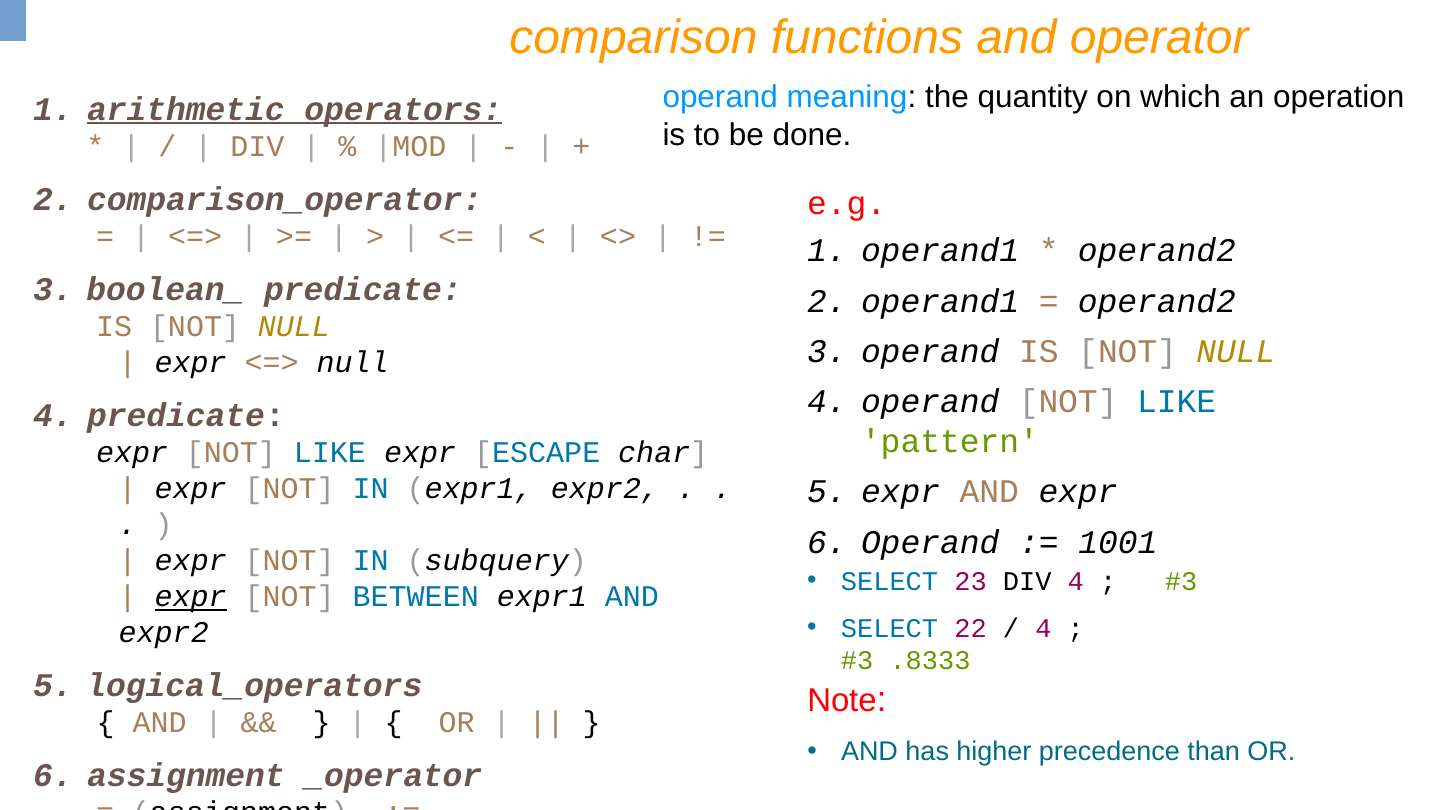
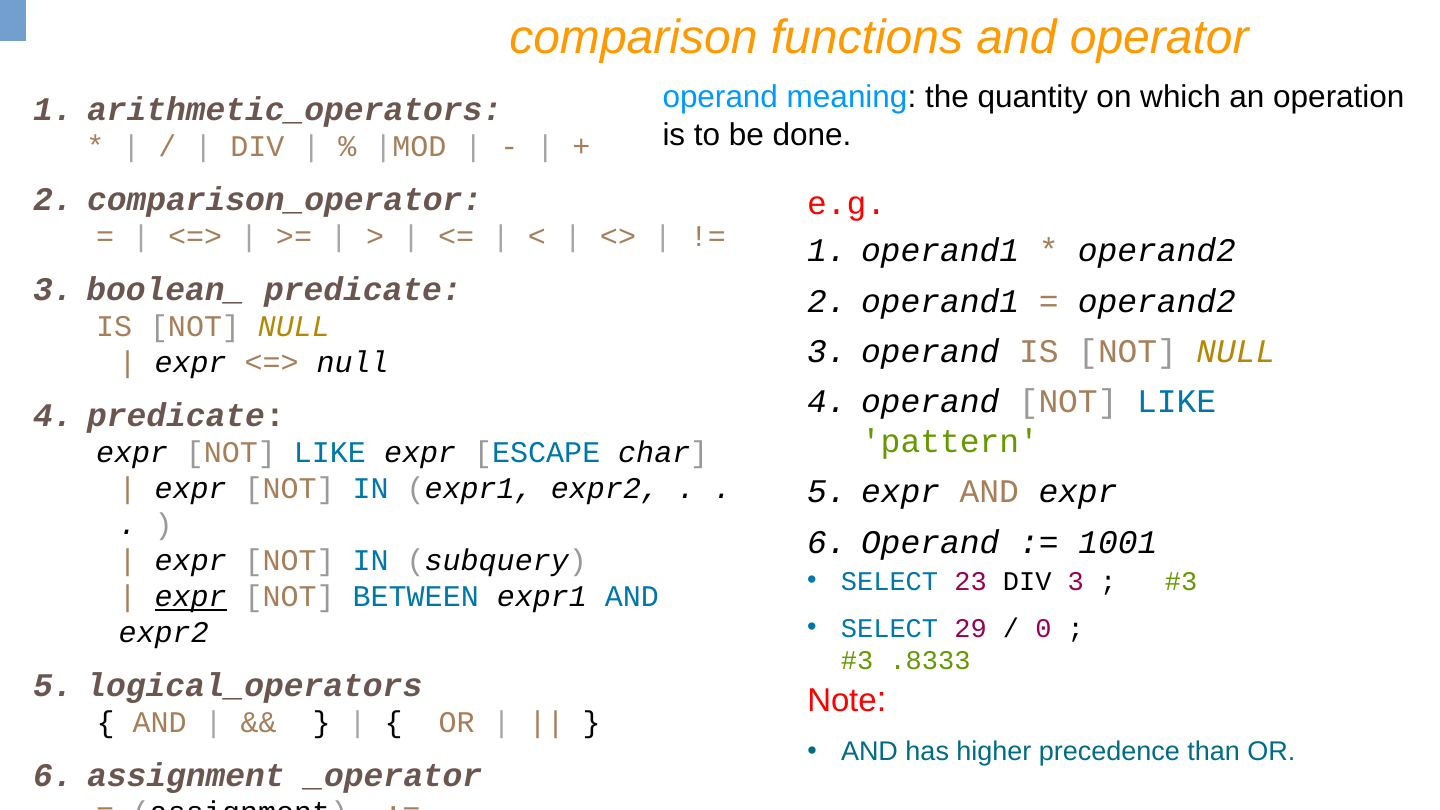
arithmetic_operators underline: present -> none (295, 109)
DIV 4: 4 -> 3 (1076, 581)
22: 22 -> 29 (971, 628)
4: 4 -> 0 (1043, 628)
